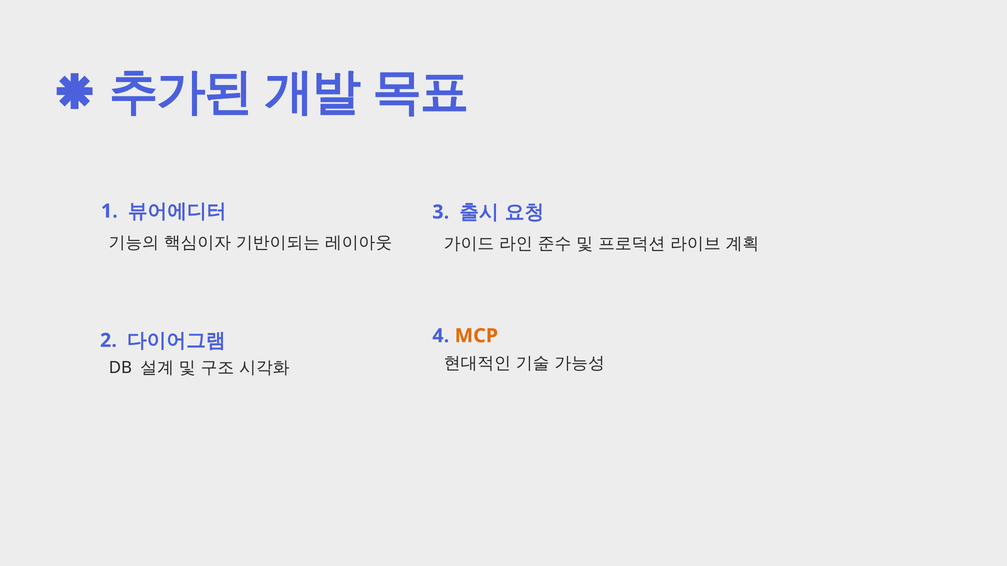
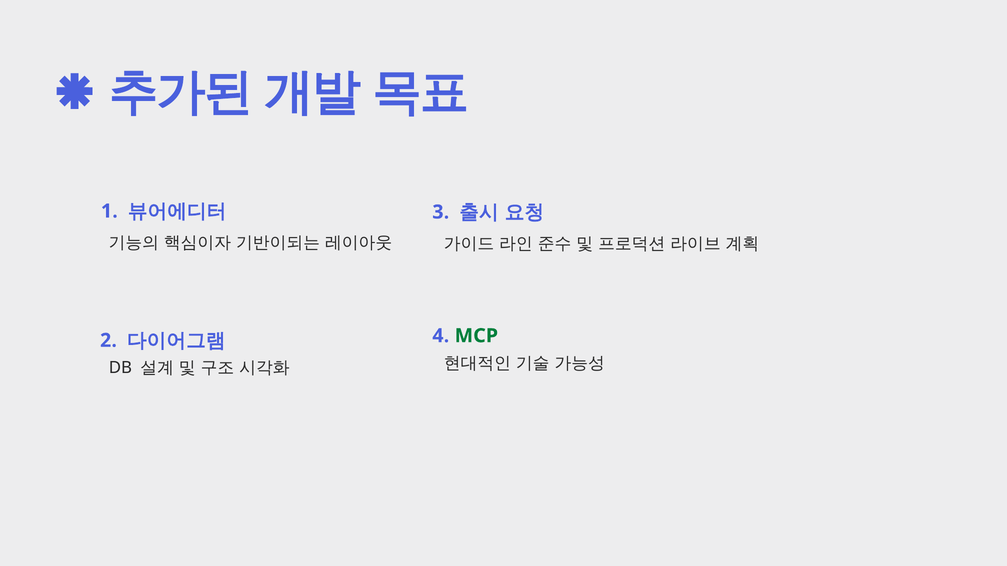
MCP colour: orange -> green (476, 336)
